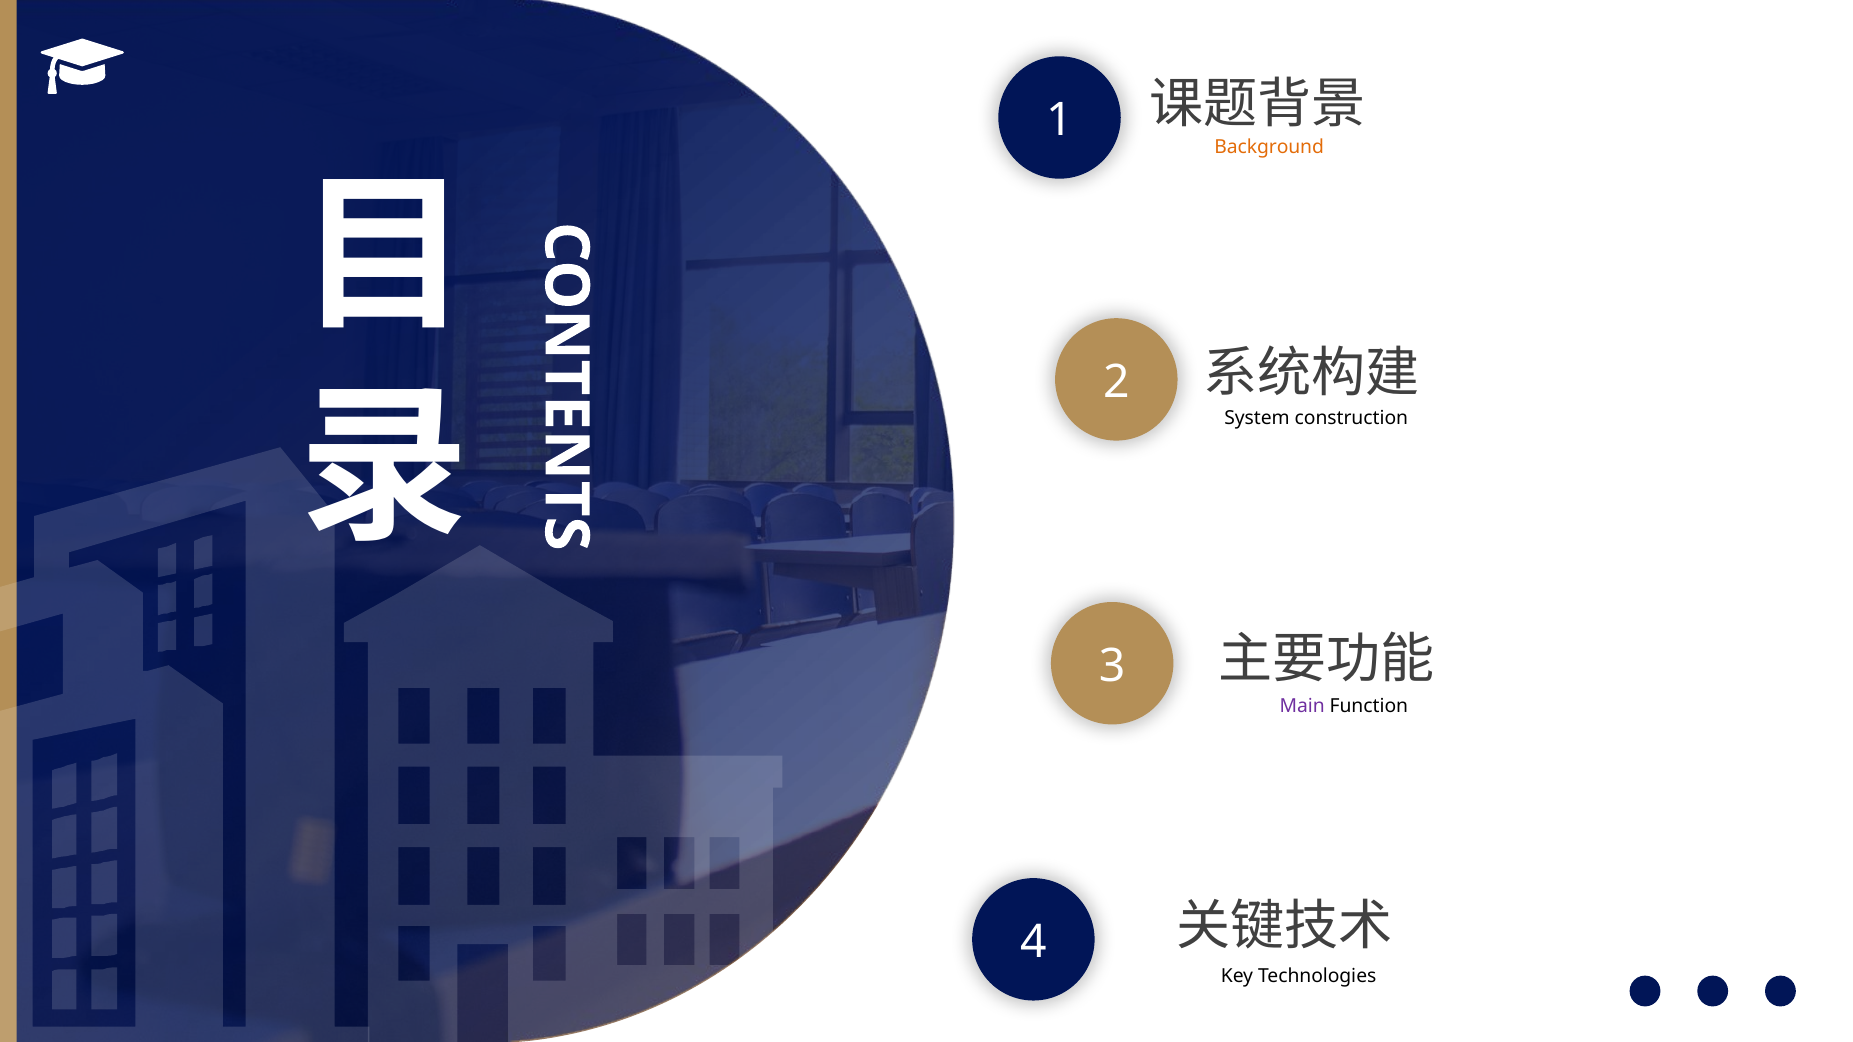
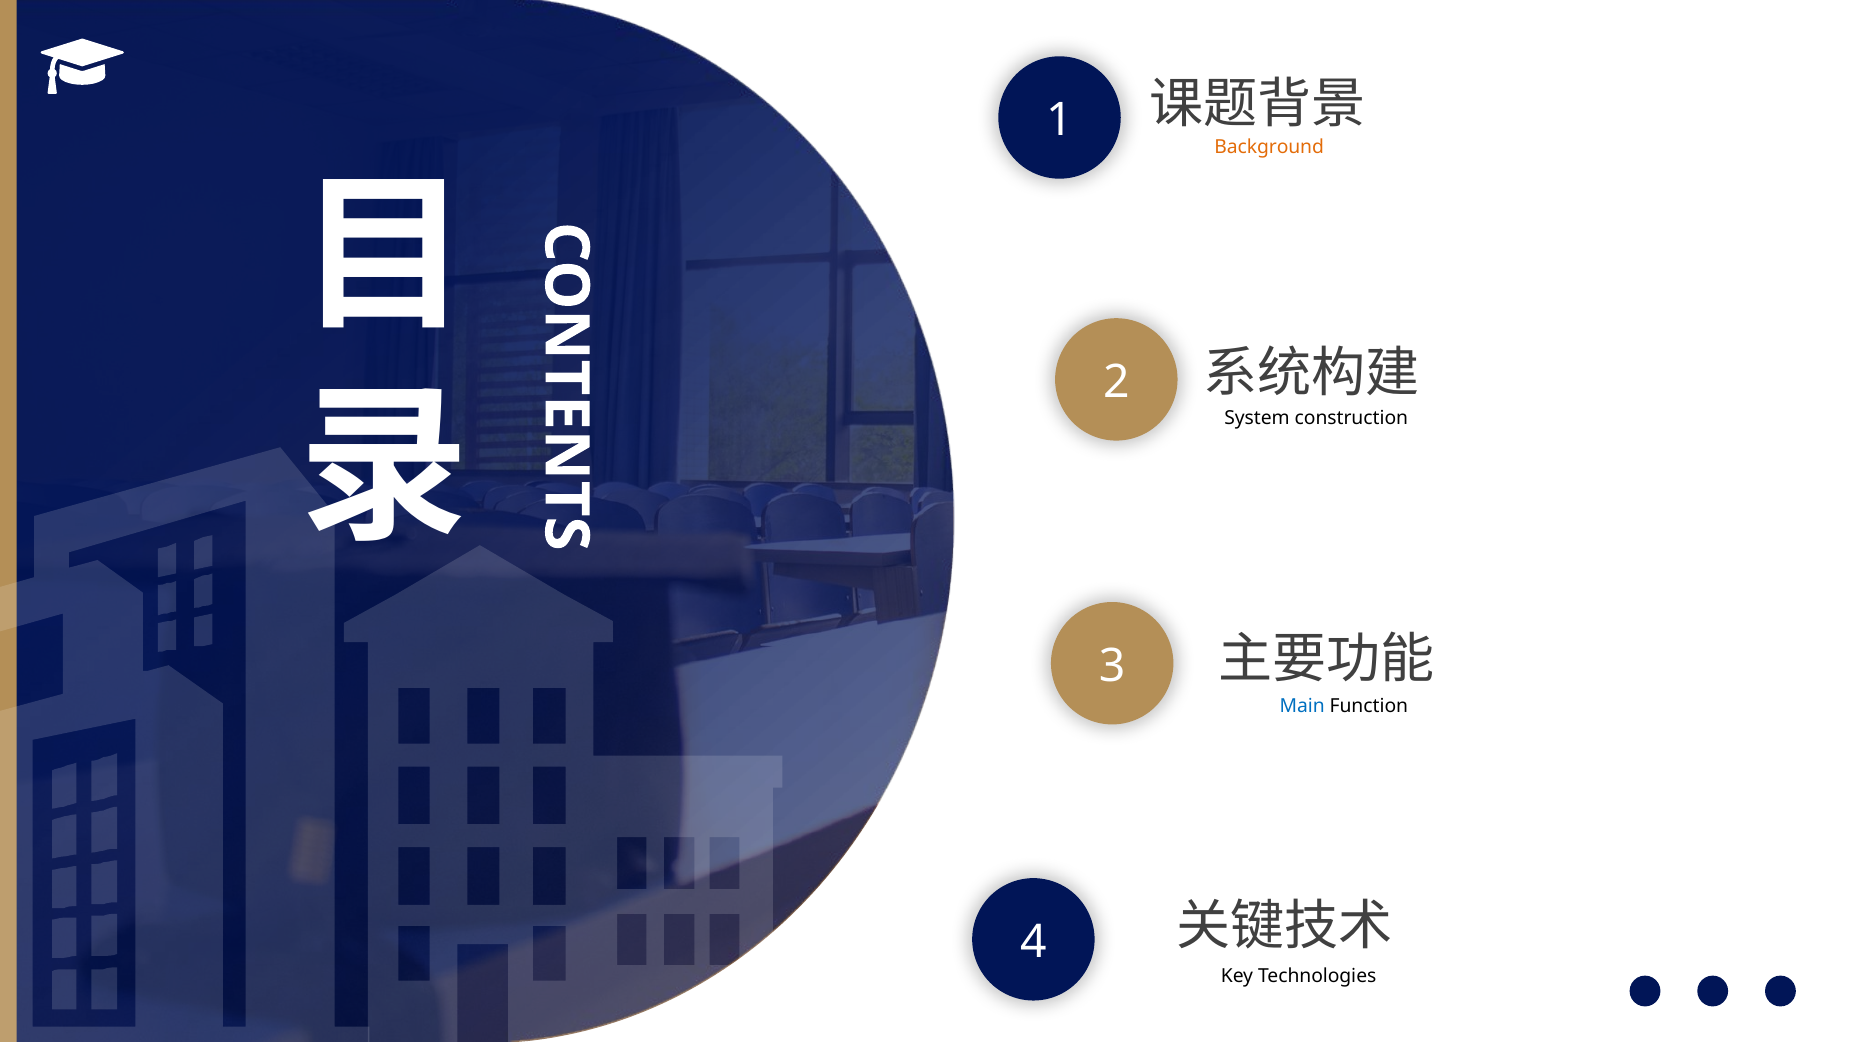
Main colour: purple -> blue (1302, 706)
